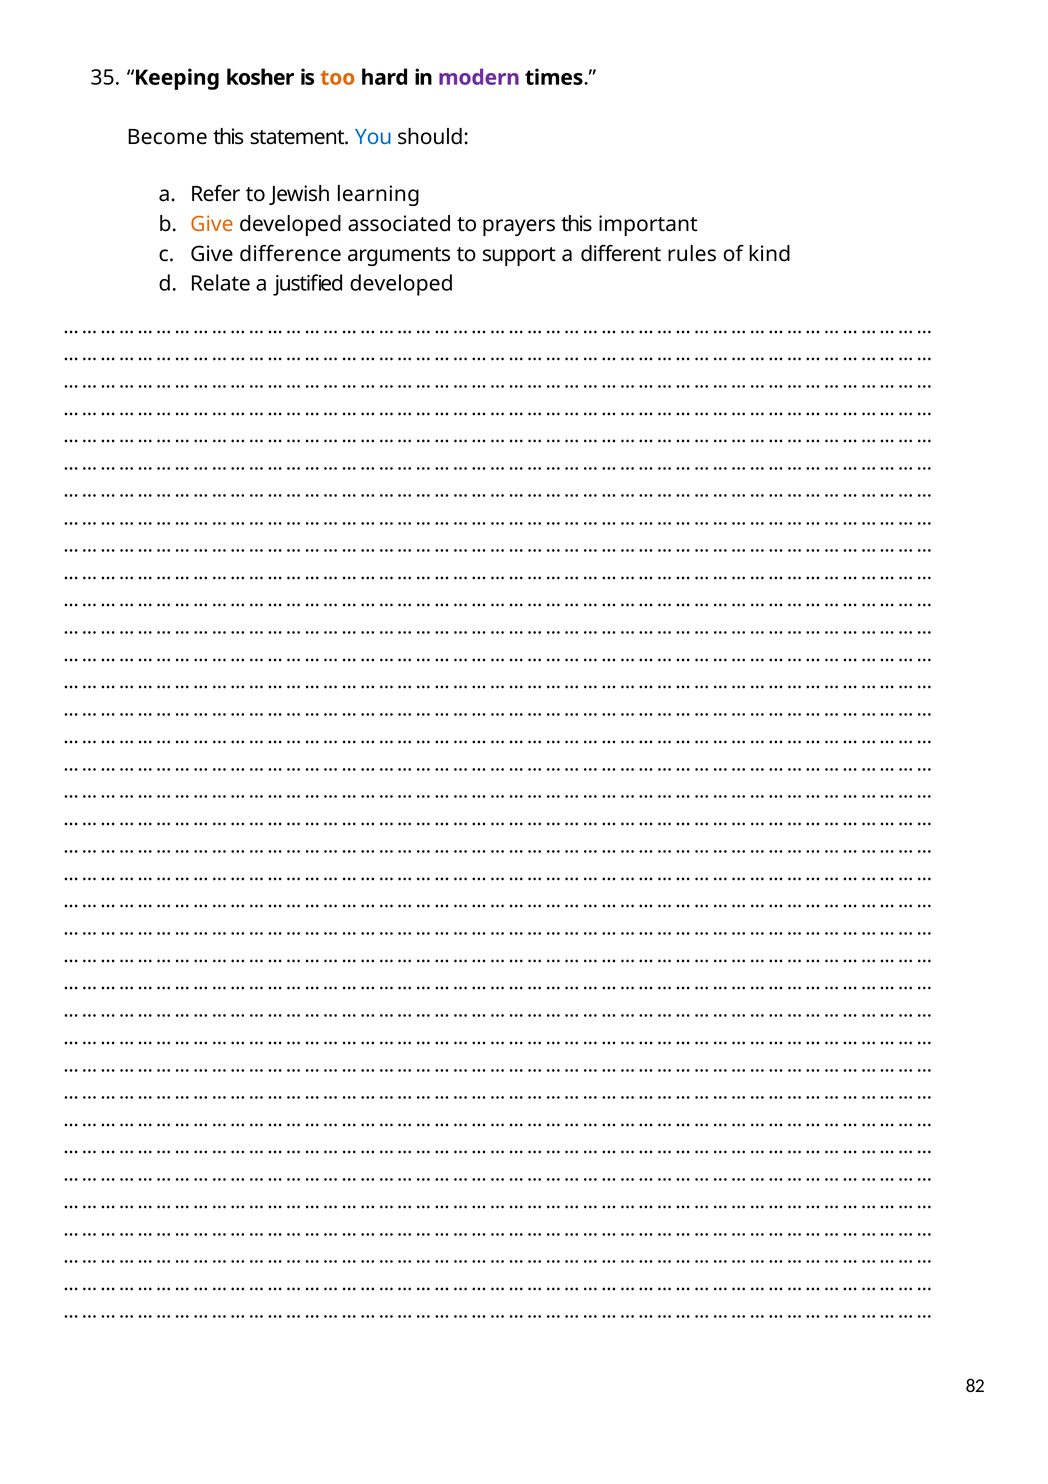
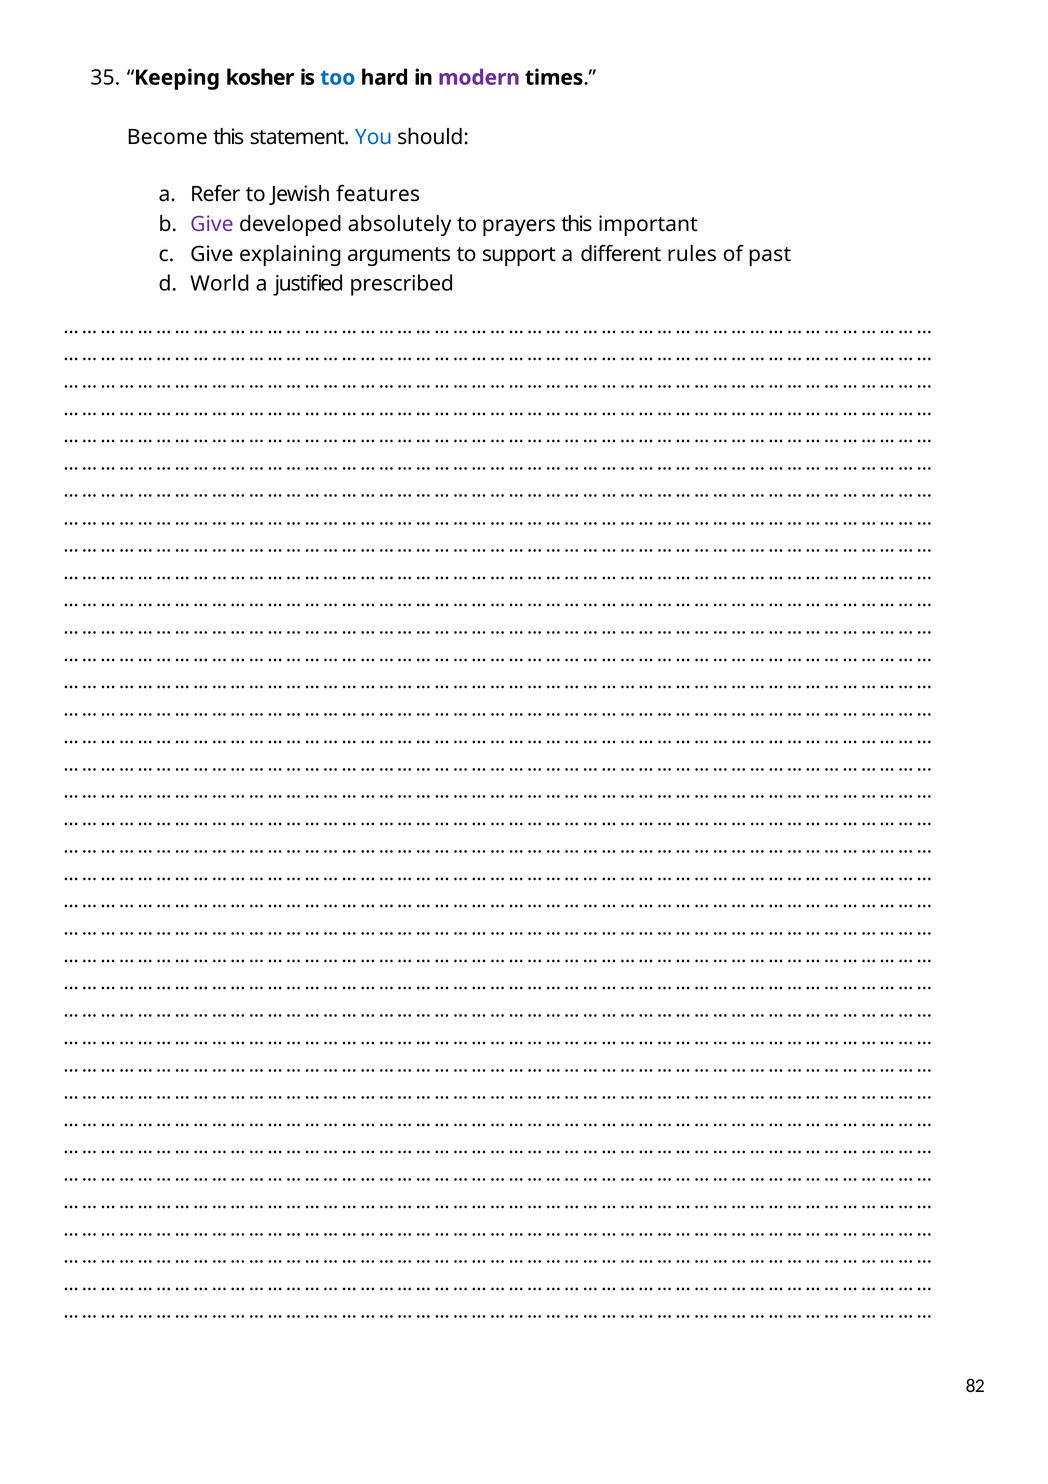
too colour: orange -> blue (338, 78)
learning: learning -> features (378, 194)
Give colour: orange -> purple (212, 224)
associated: associated -> absolutely (400, 224)
difference: difference -> explaining (291, 254)
kind: kind -> past (770, 254)
Relate: Relate -> World (220, 284)
justified developed: developed -> prescribed (402, 284)
